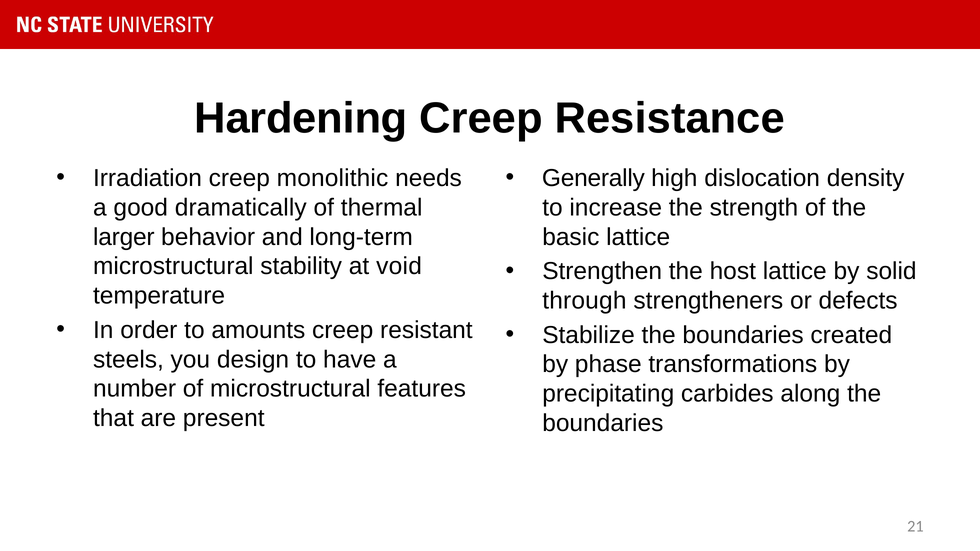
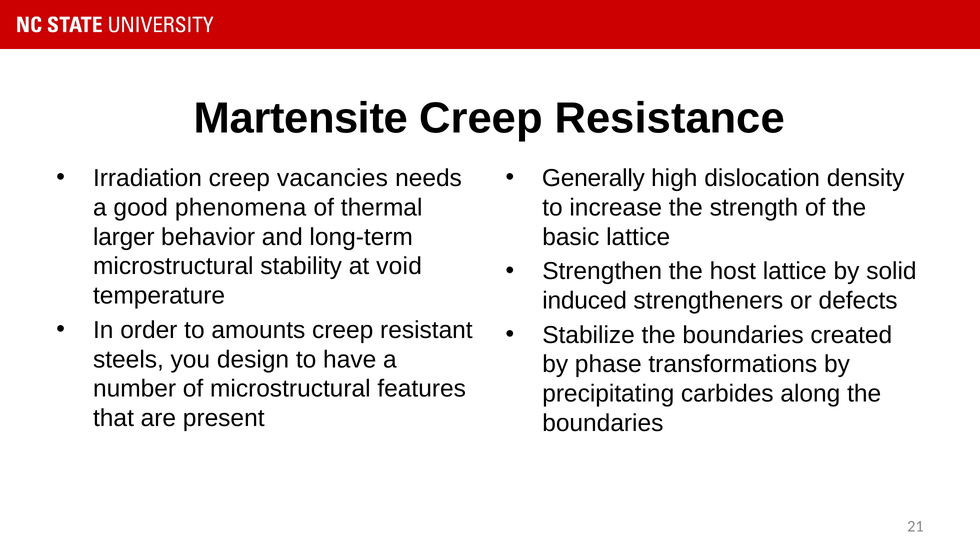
Hardening: Hardening -> Martensite (301, 118)
monolithic: monolithic -> vacancies (332, 178)
dramatically: dramatically -> phenomena (241, 208)
through: through -> induced (585, 301)
